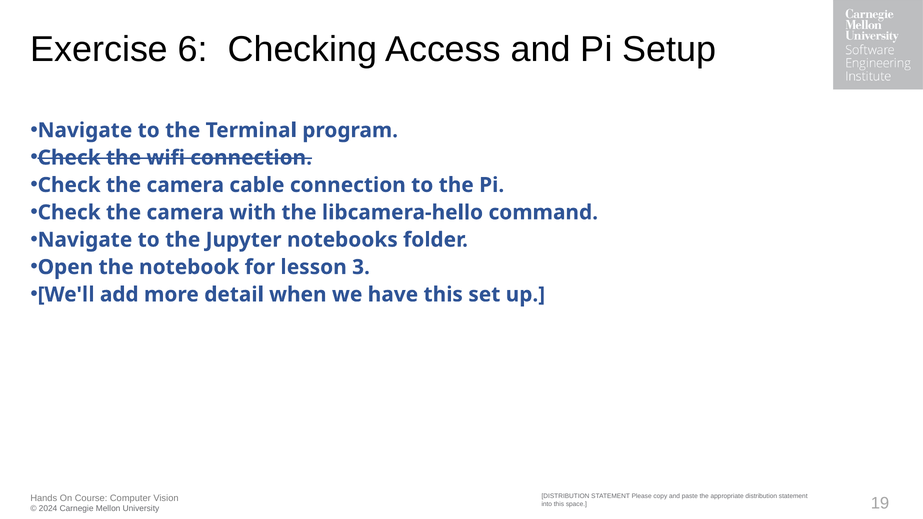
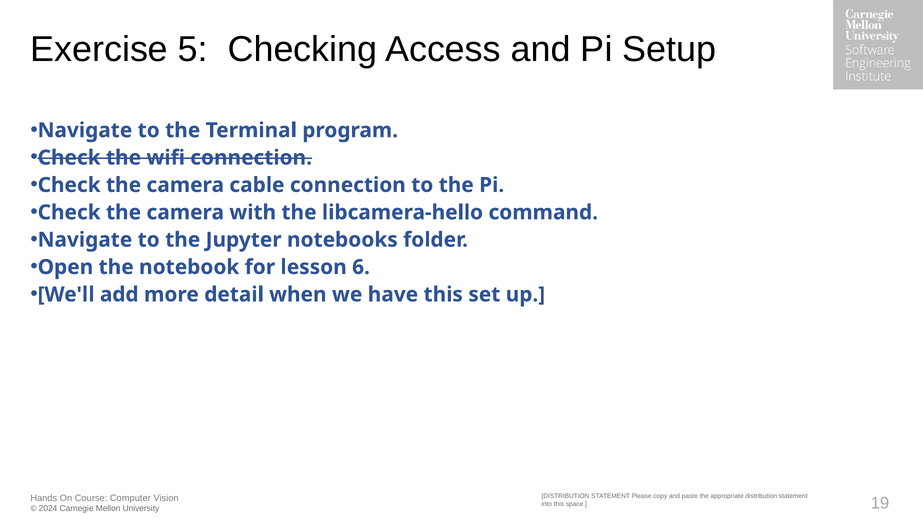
6: 6 -> 5 (193, 50)
3: 3 -> 6 (361, 267)
